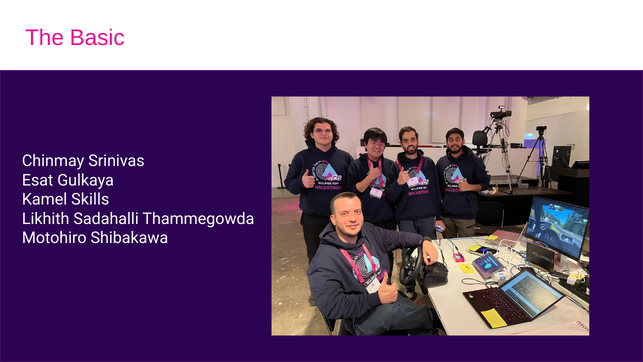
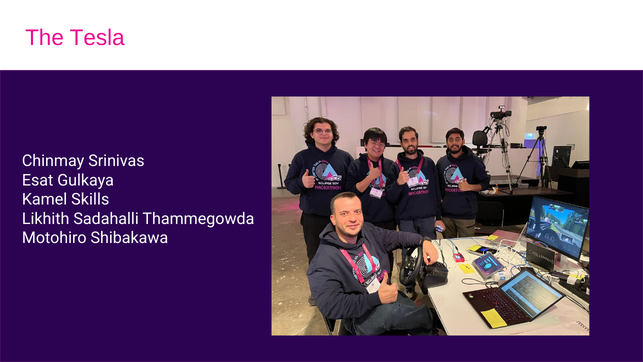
Basic: Basic -> Tesla (97, 38)
